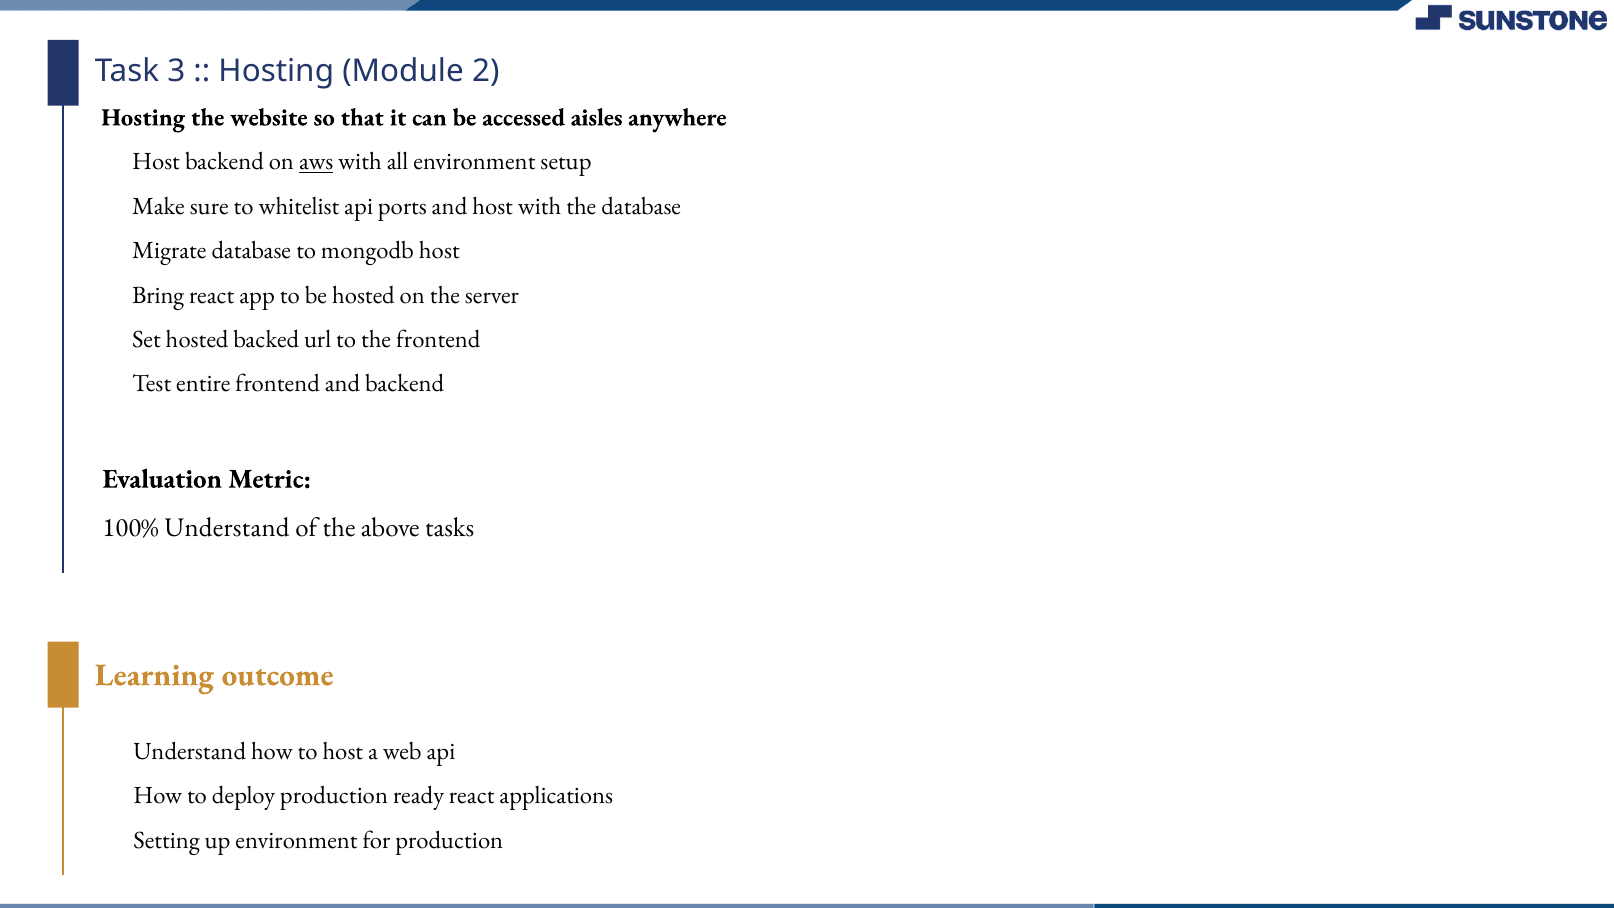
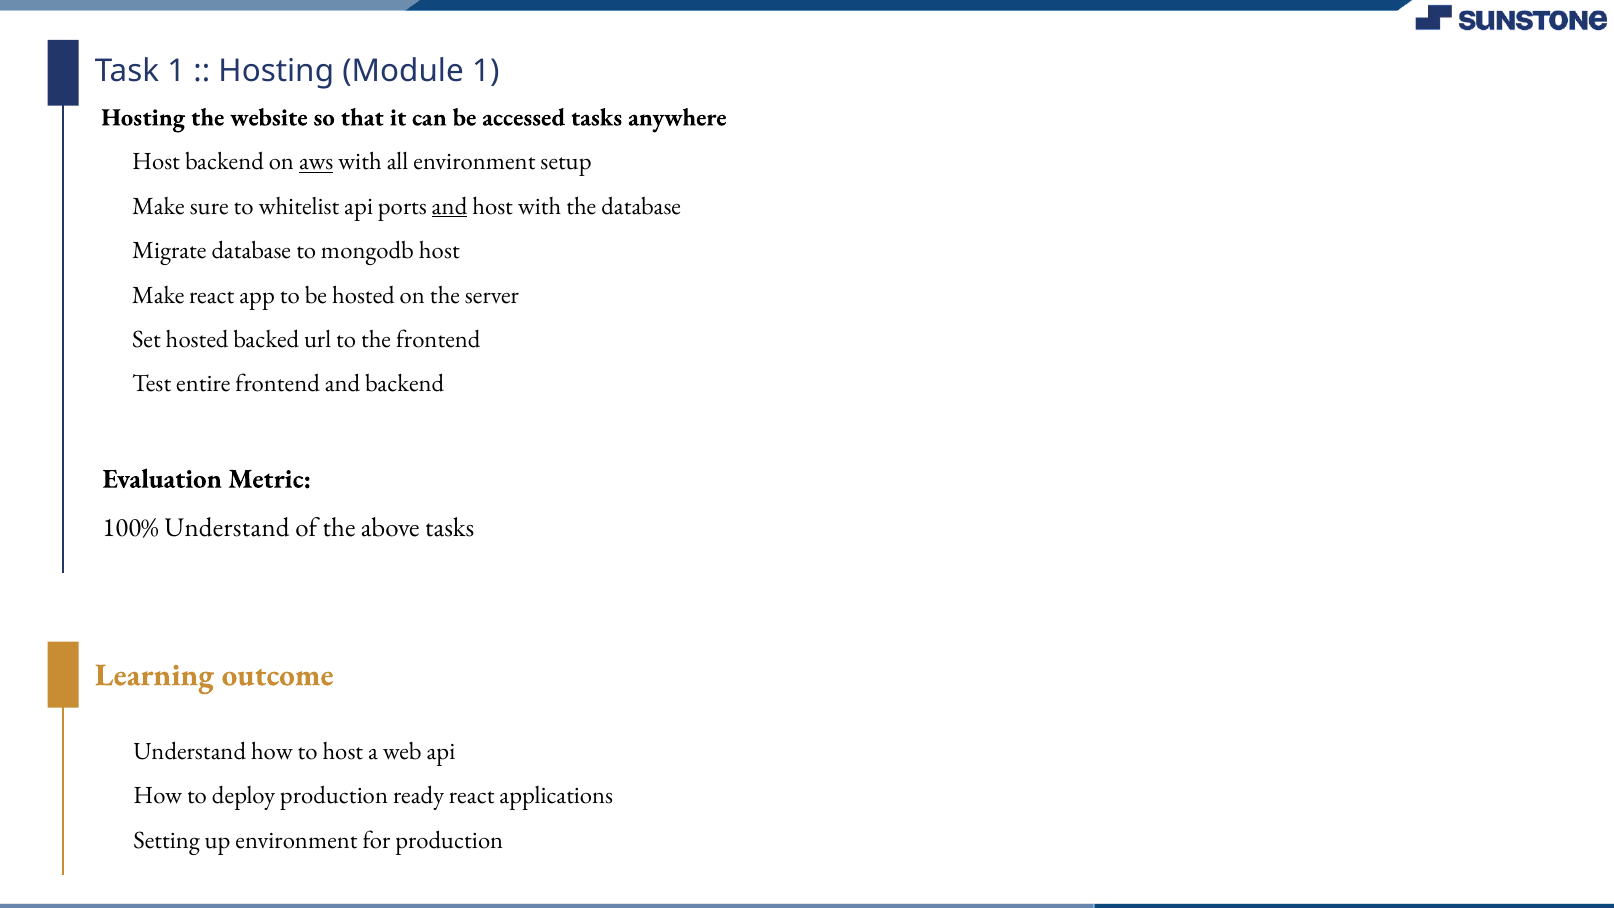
Task 3: 3 -> 1 (176, 71)
Module 2: 2 -> 1 (486, 71)
accessed aisles: aisles -> tasks (597, 117)
and underline: none -> present (449, 206)
Bring: Bring -> Make (158, 295)
